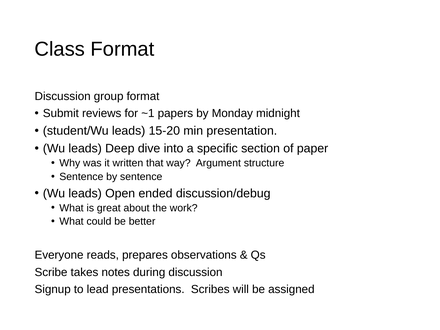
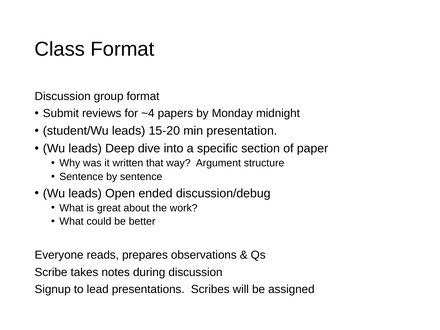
~1: ~1 -> ~4 (148, 113)
